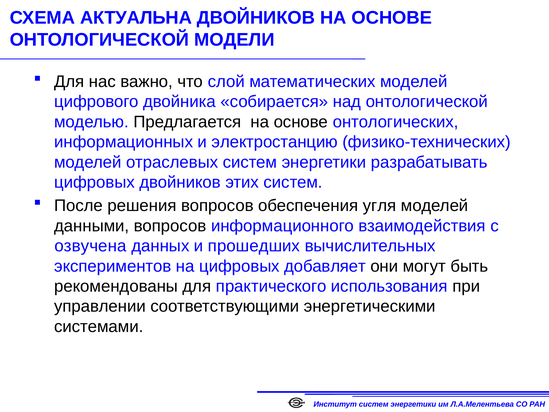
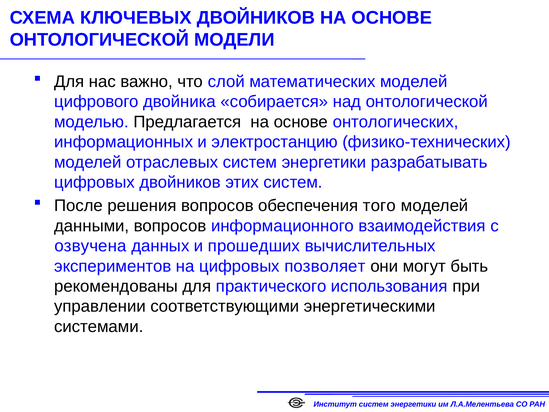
АКТУАЛЬНА: АКТУАЛЬНА -> КЛЮЧЕВЫХ (136, 18)
угля: угля -> того (379, 206)
добавляет: добавляет -> позволяет (325, 266)
